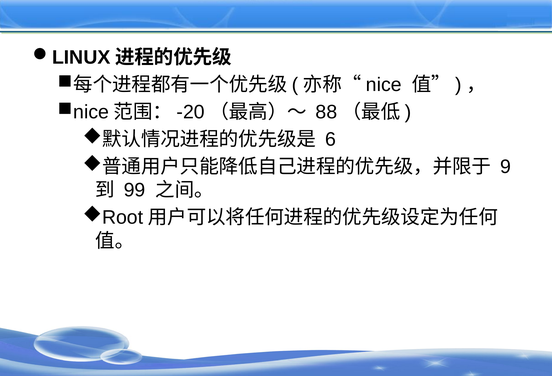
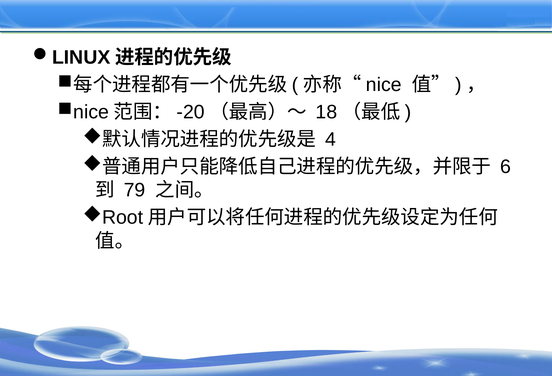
88: 88 -> 18 (326, 112)
6: 6 -> 4 (330, 139)
9: 9 -> 6 (505, 167)
99: 99 -> 79 (135, 190)
